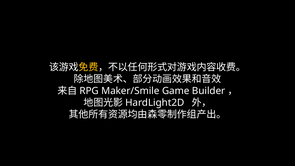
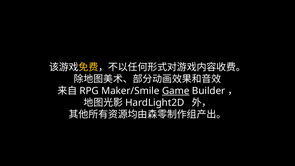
Game underline: none -> present (176, 91)
